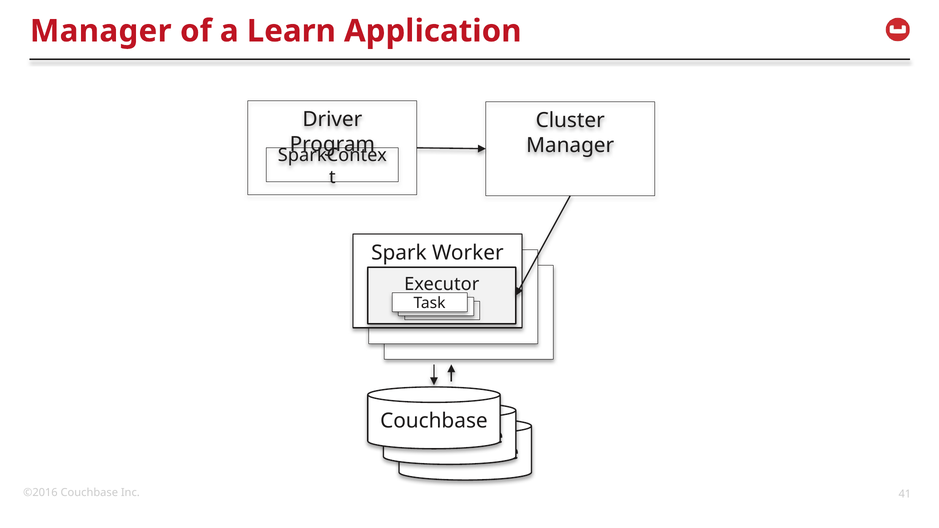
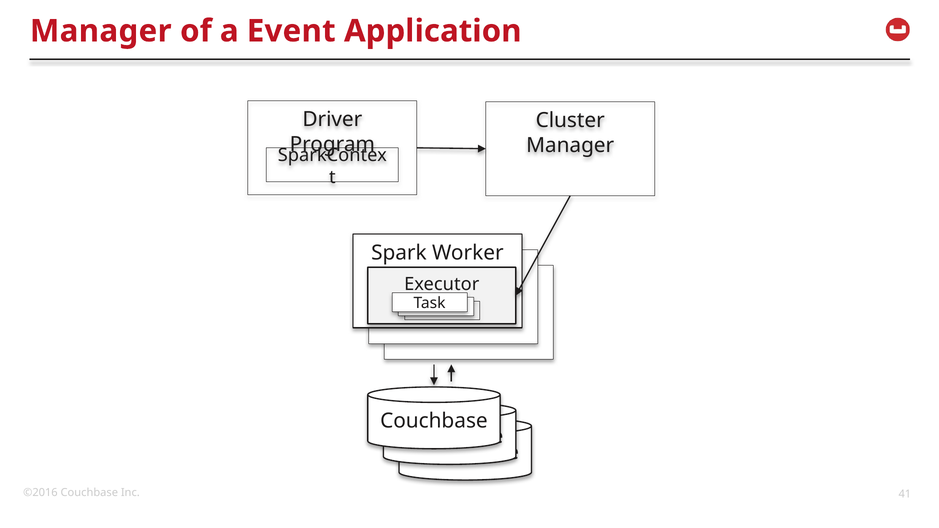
Learn: Learn -> Event (291, 31)
